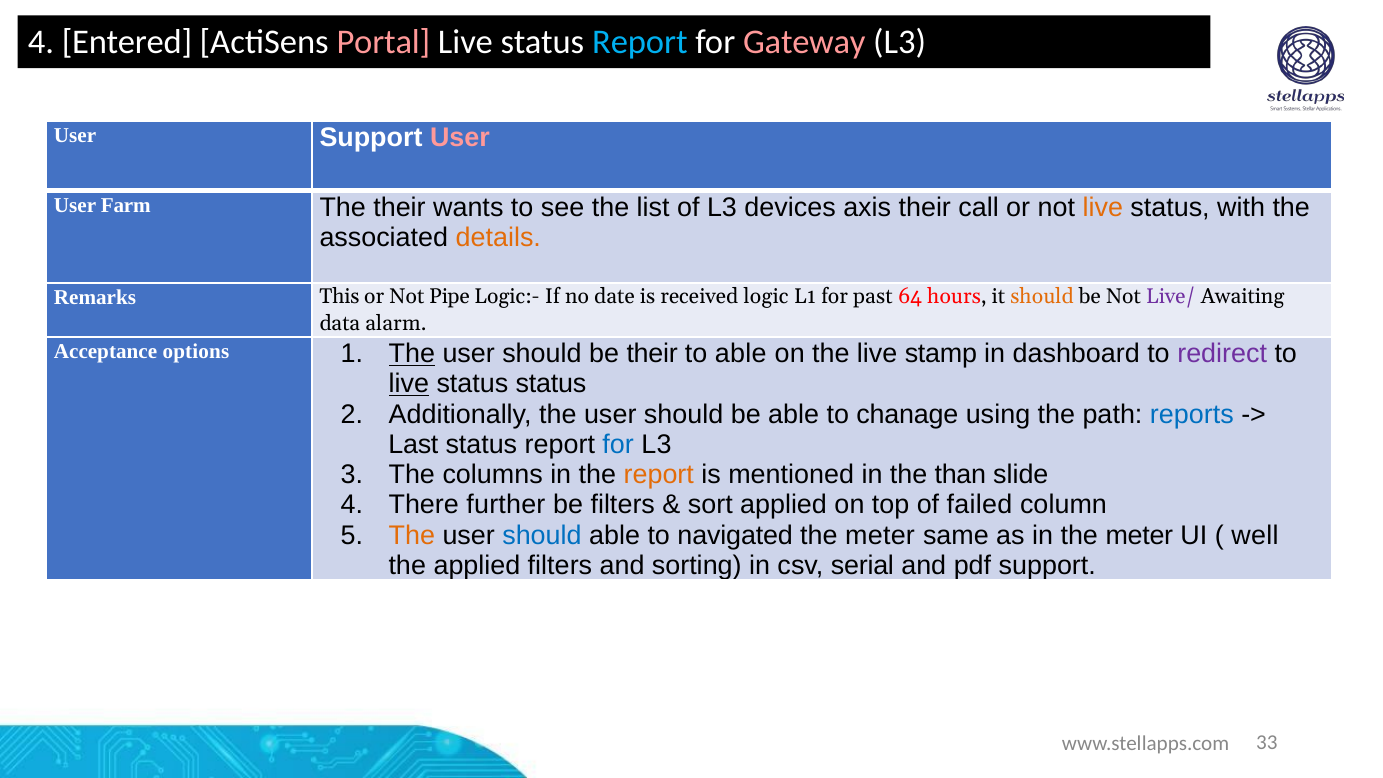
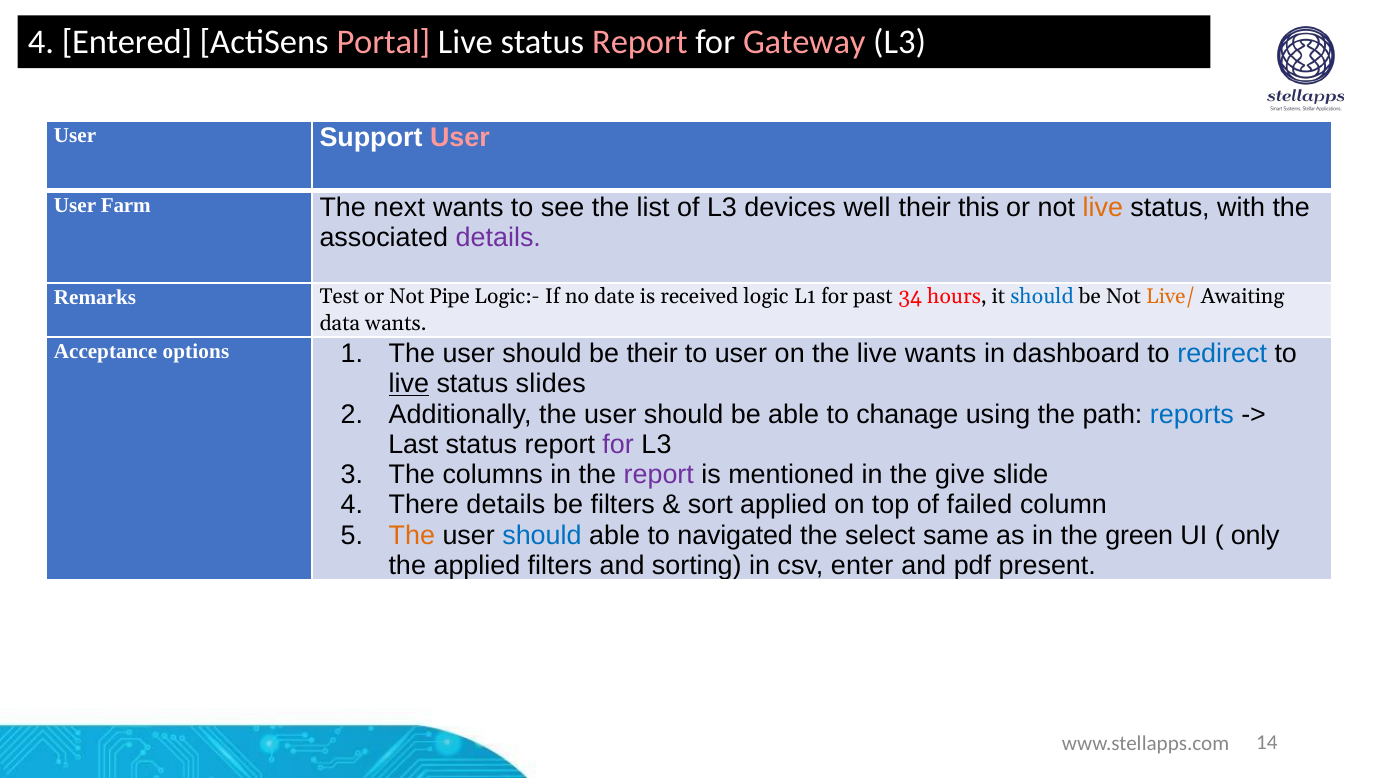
Report colour: light blue -> pink (640, 42)
The their: their -> next (399, 207)
axis: axis -> well (867, 207)
call: call -> this (979, 207)
details colour: orange -> purple (498, 238)
This: This -> Test (339, 296)
64: 64 -> 34 (910, 296)
should colour: orange -> blue (1042, 296)
Live/ colour: purple -> orange (1171, 296)
data alarm: alarm -> wants (396, 323)
The underline: present -> none (412, 354)
to able: able -> user (741, 354)
live stamp: stamp -> wants (941, 354)
redirect colour: purple -> blue (1222, 354)
status status: status -> slides (551, 384)
for colour: blue -> purple (618, 445)
report colour: orange -> purple (659, 475)
than: than -> give (960, 475)
There further: further -> details (506, 505)
meter: meter -> select (880, 535)
in the meter: meter -> green (1139, 535)
well: well -> only (1255, 535)
serial: serial -> enter (862, 565)
pdf support: support -> present (1047, 565)
33: 33 -> 14 (1267, 743)
